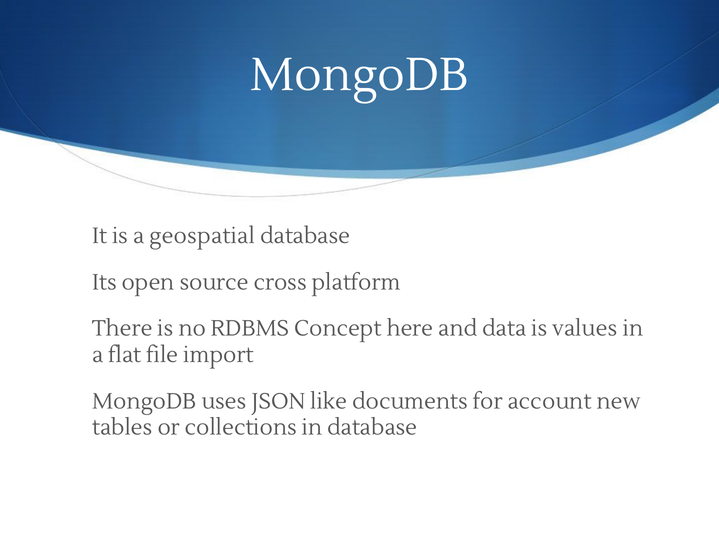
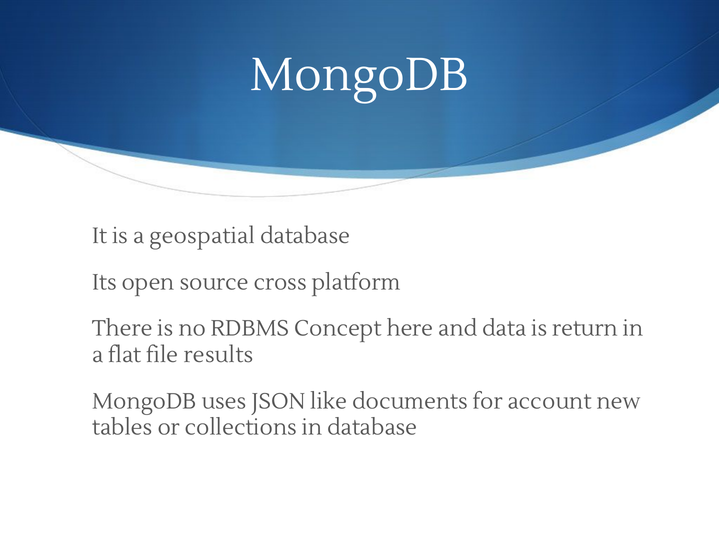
values: values -> return (585, 329)
import: import -> results (219, 355)
